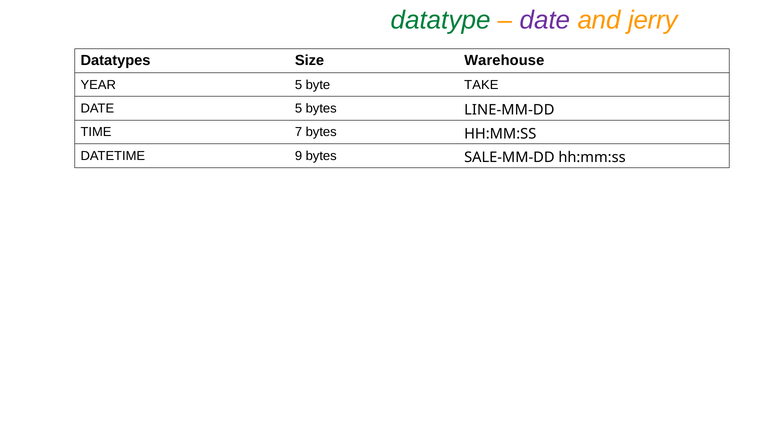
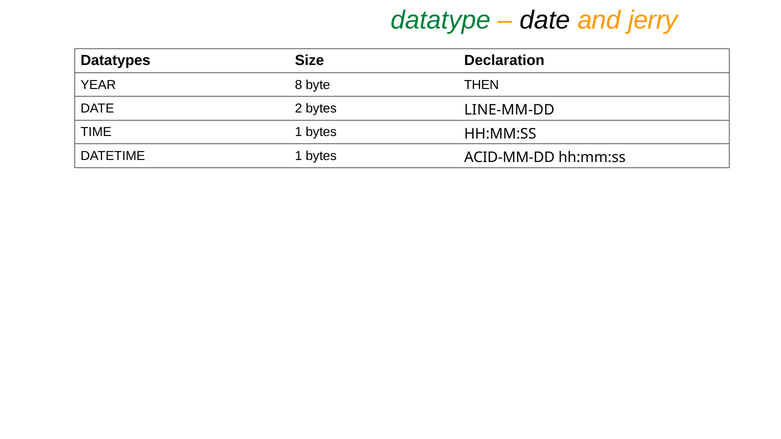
date colour: purple -> black (545, 20)
Warehouse: Warehouse -> Declaration (504, 60)
YEAR 5: 5 -> 8 (299, 85)
TAKE: TAKE -> THEN (482, 85)
DATE 5: 5 -> 2 (299, 109)
TIME 7: 7 -> 1 (299, 132)
DATETIME 9: 9 -> 1 (299, 156)
SALE-MM-DD: SALE-MM-DD -> ACID-MM-DD (509, 158)
